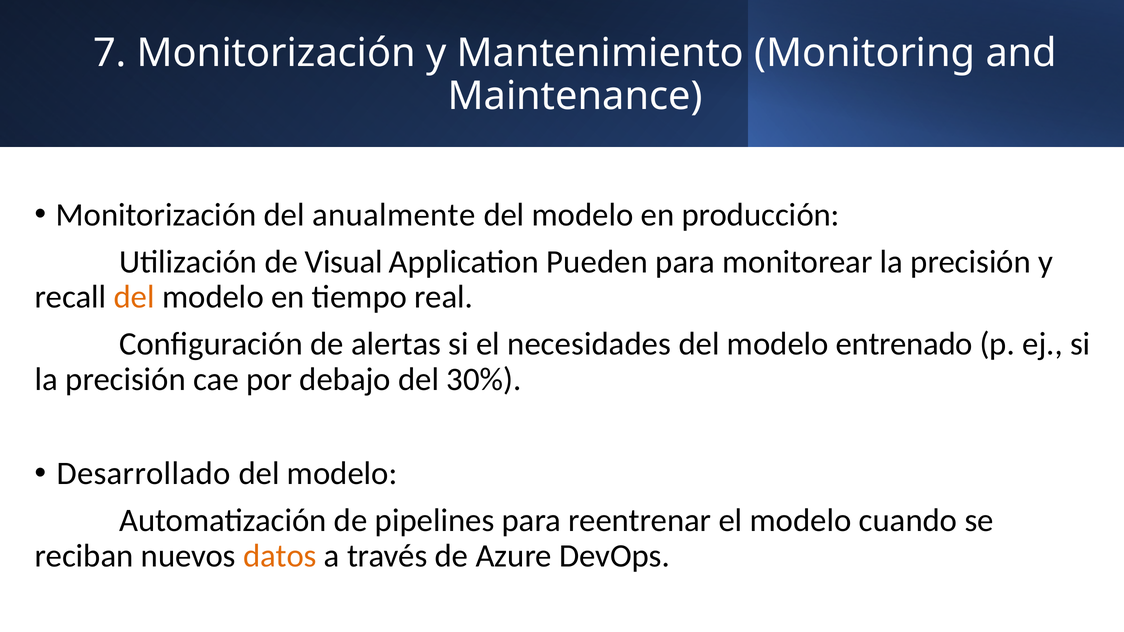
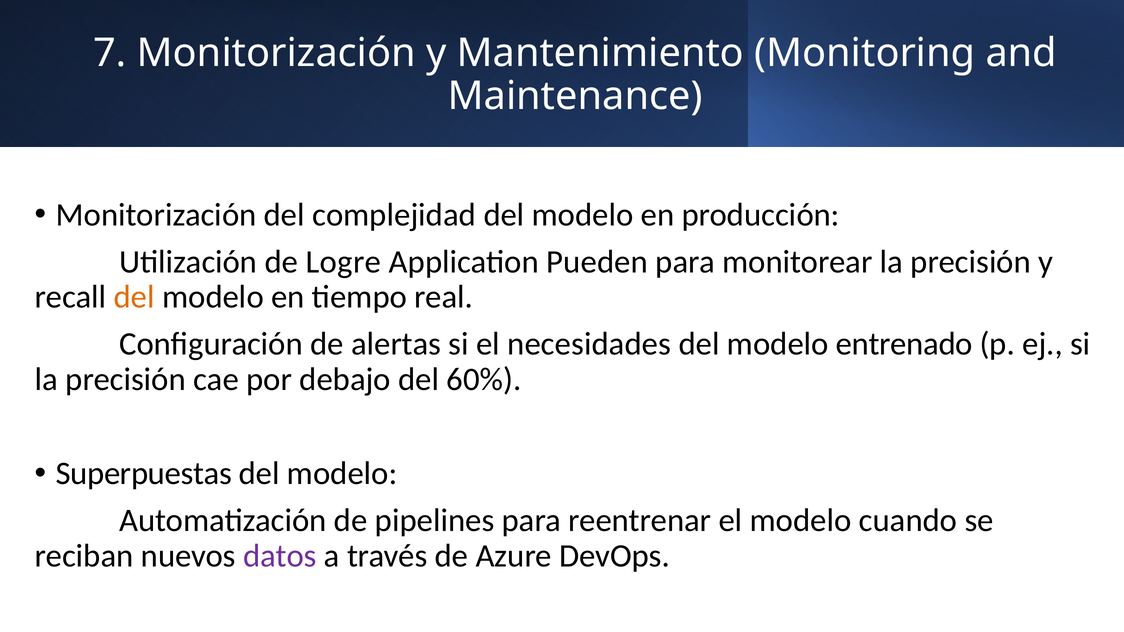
anualmente: anualmente -> complejidad (394, 215)
Visual: Visual -> Logre (343, 262)
30%: 30% -> 60% (484, 380)
Desarrollado: Desarrollado -> Superpuestas (144, 474)
datos colour: orange -> purple (280, 556)
